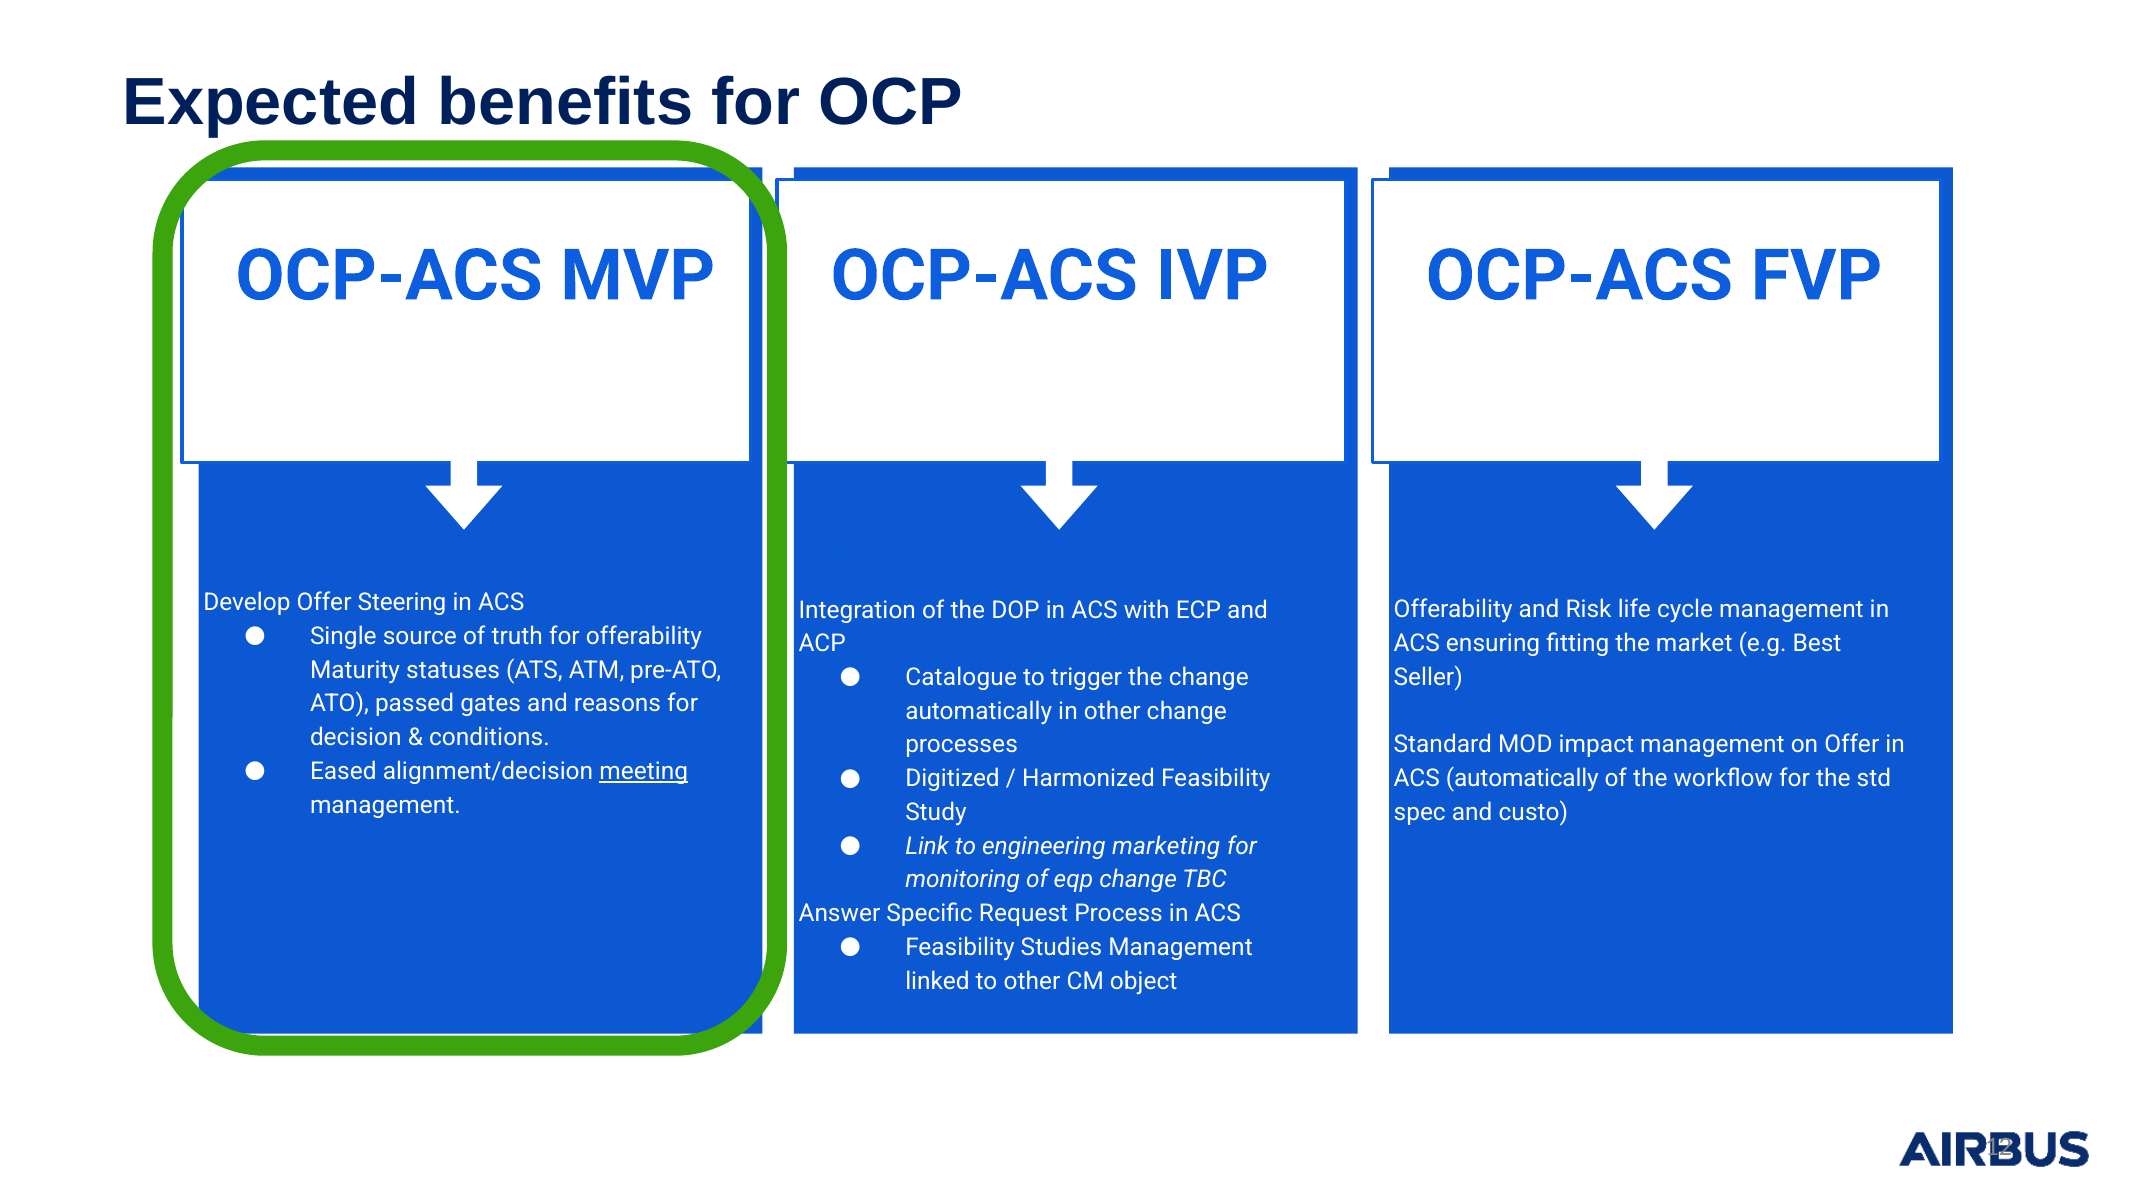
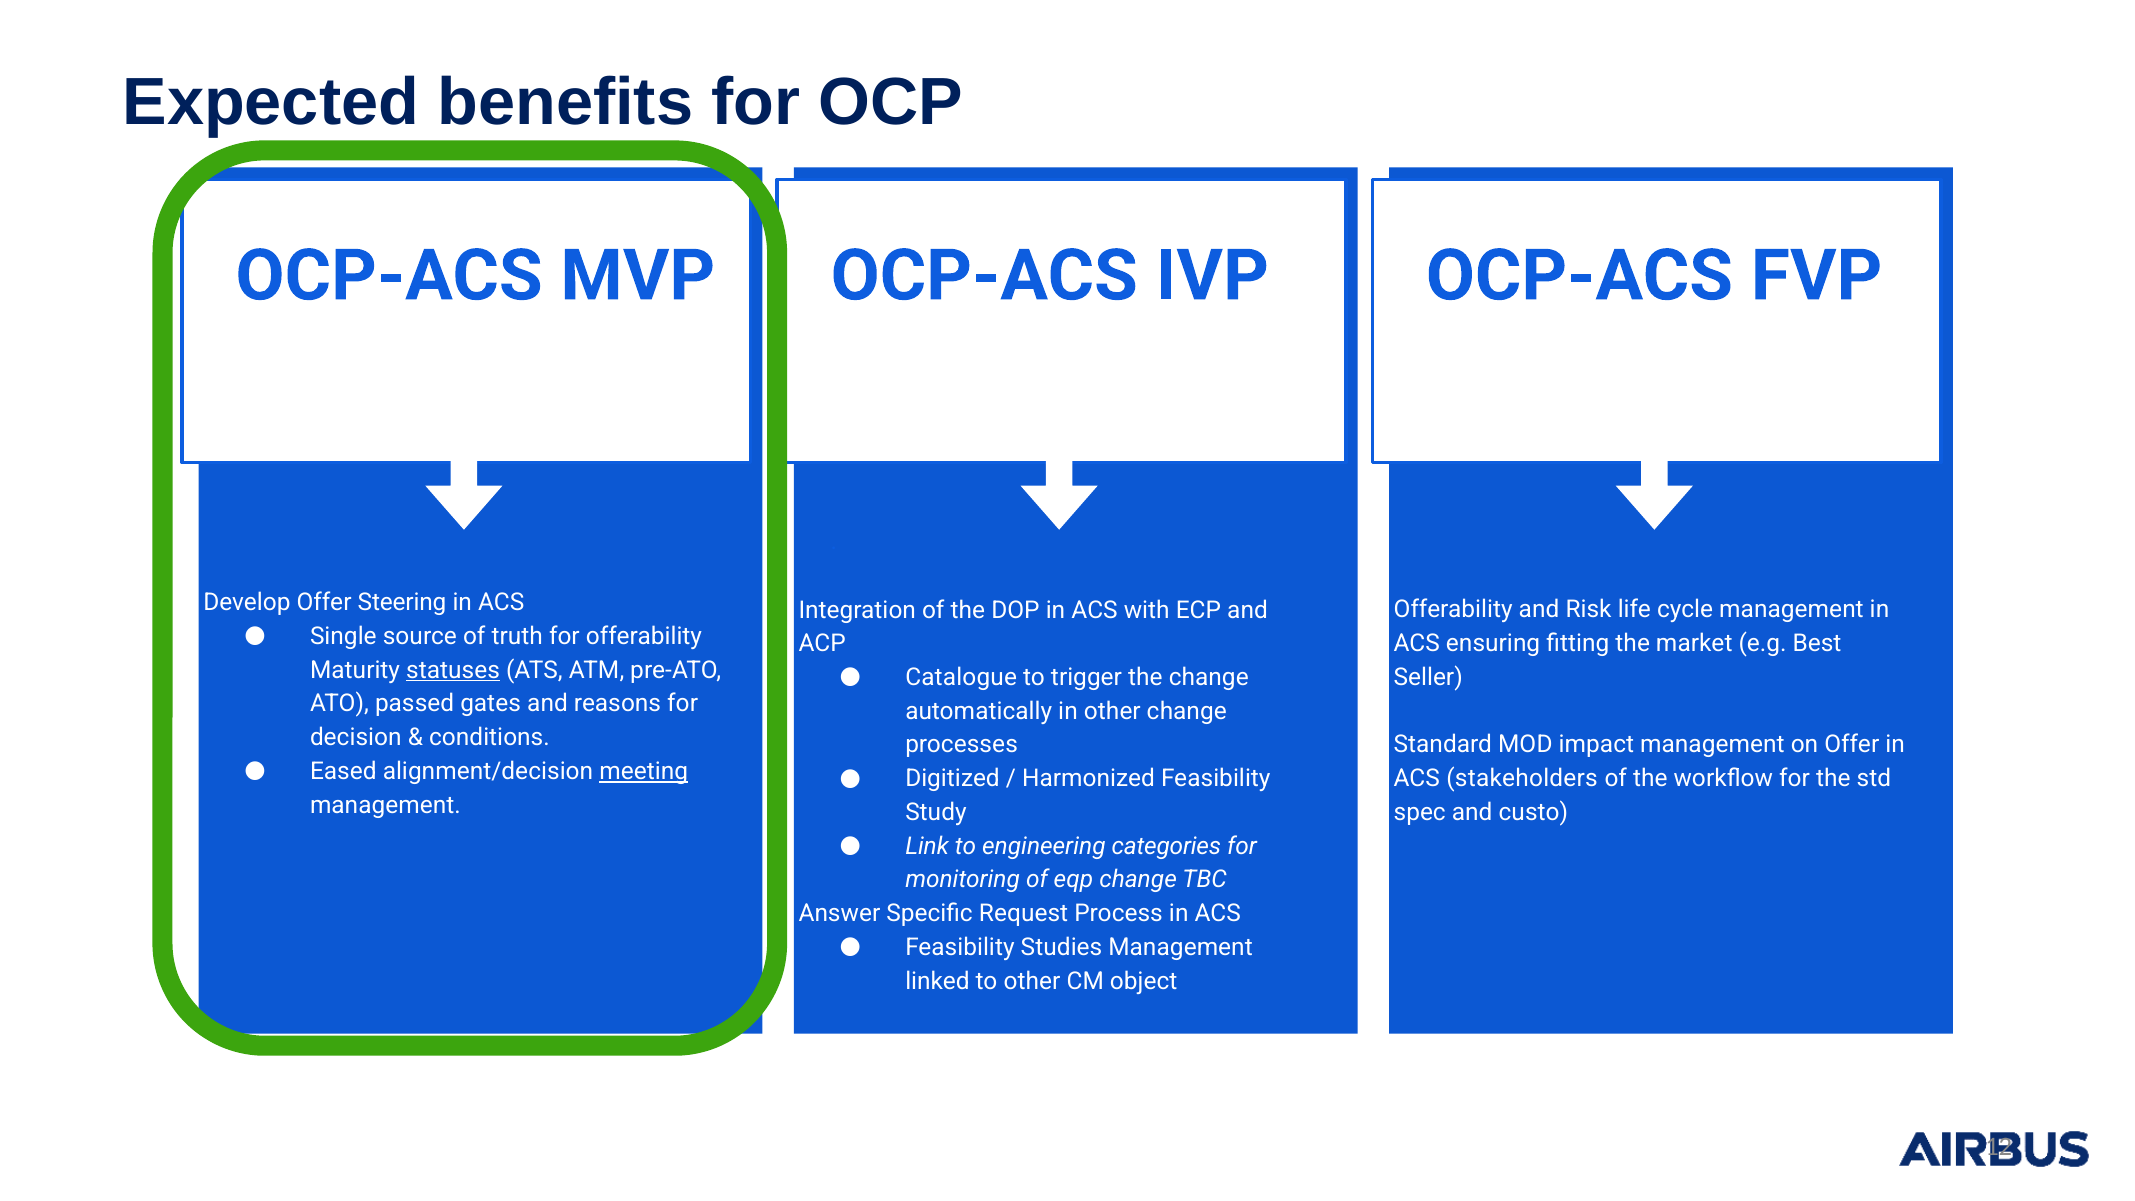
statuses underline: none -> present (453, 670)
ACS automatically: automatically -> stakeholders (1522, 778)
marketing: marketing -> categories (1166, 846)
